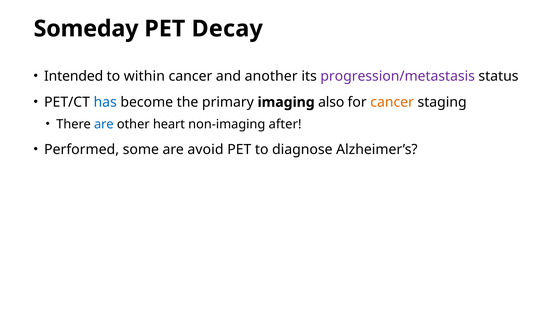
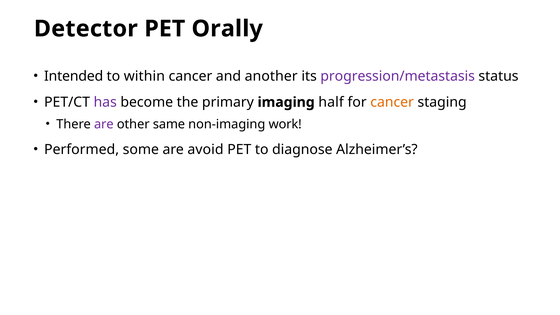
Someday: Someday -> Detector (86, 29)
Decay: Decay -> Orally (227, 29)
has colour: blue -> purple (105, 102)
also: also -> half (331, 102)
are colour: blue -> purple (104, 124)
heart: heart -> same (169, 124)
after: after -> work (285, 124)
